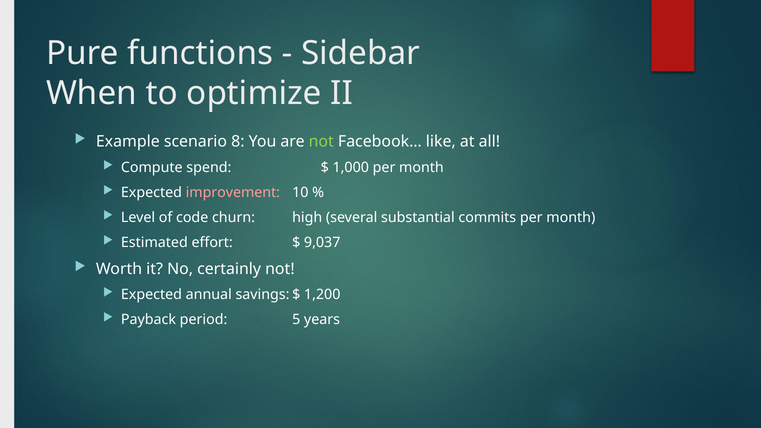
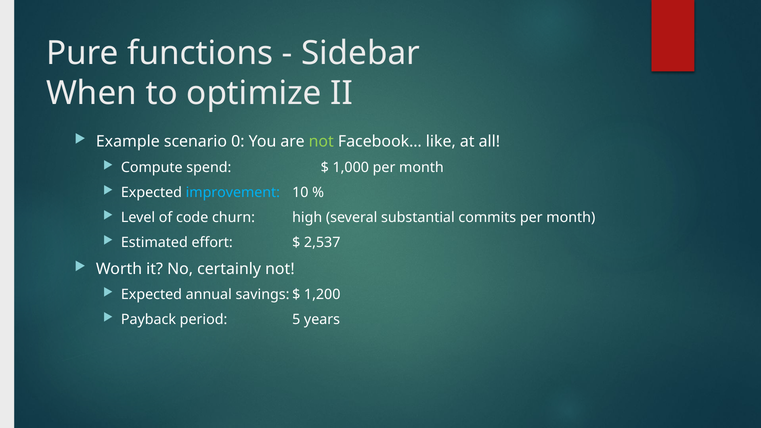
8: 8 -> 0 (238, 142)
improvement colour: pink -> light blue (233, 193)
9,037: 9,037 -> 2,537 (322, 243)
